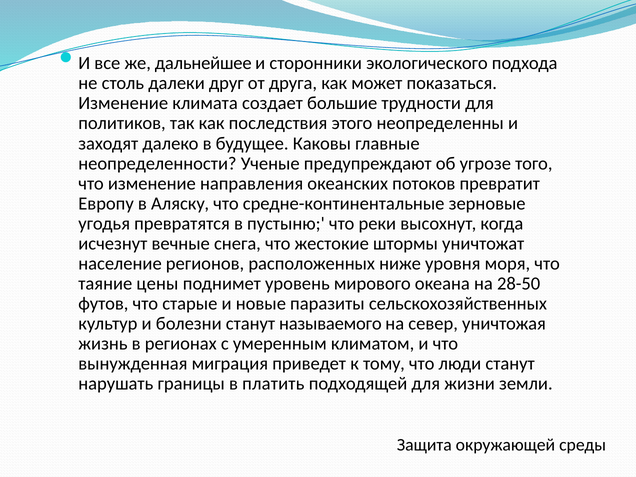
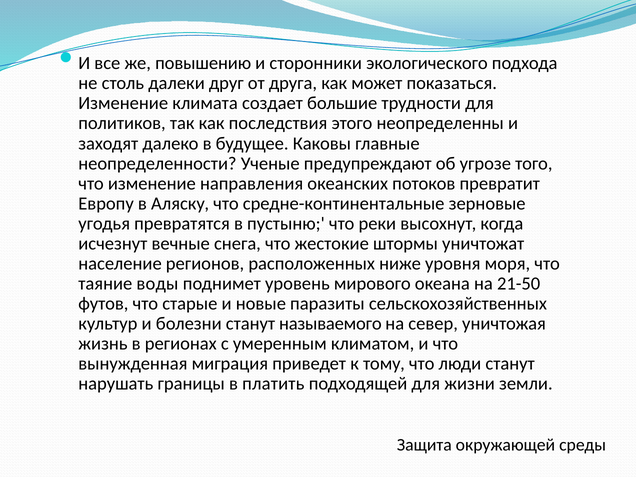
дальнейшее: дальнейшее -> повышению (203, 63)
цены: цены -> воды (157, 284)
28-50: 28-50 -> 21-50 (519, 284)
